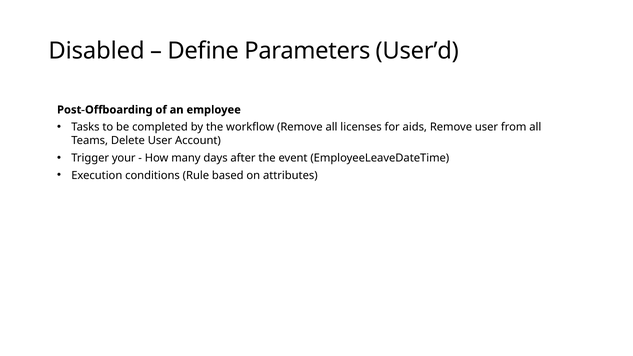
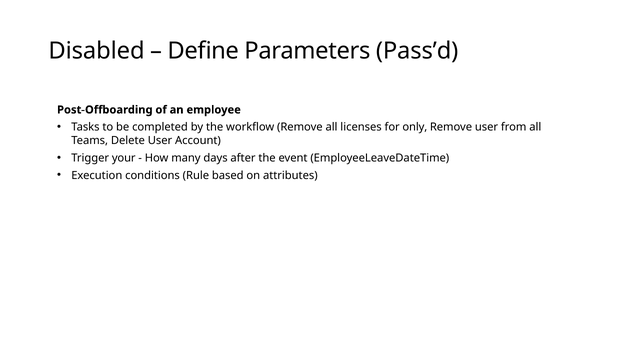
User’d: User’d -> Pass’d (417, 51)
aids: aids -> only (415, 127)
